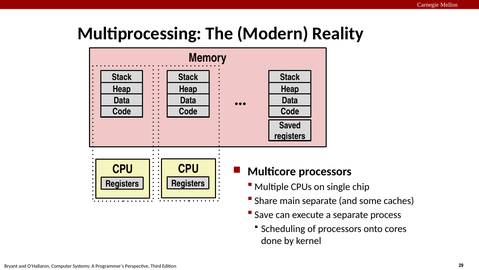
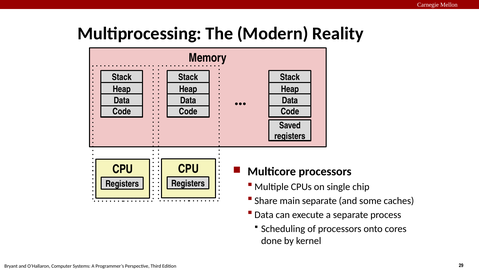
Save: Save -> Data (264, 214)
